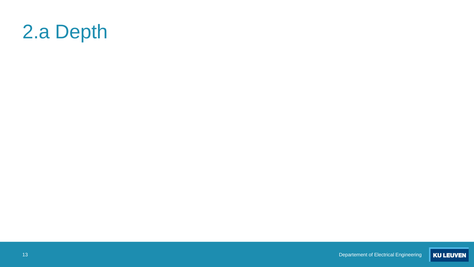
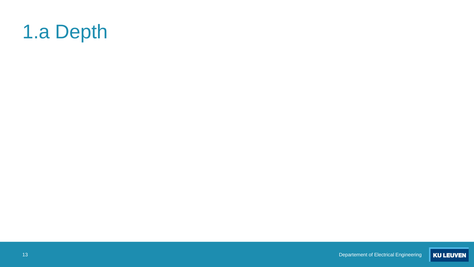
2.a: 2.a -> 1.a (36, 32)
